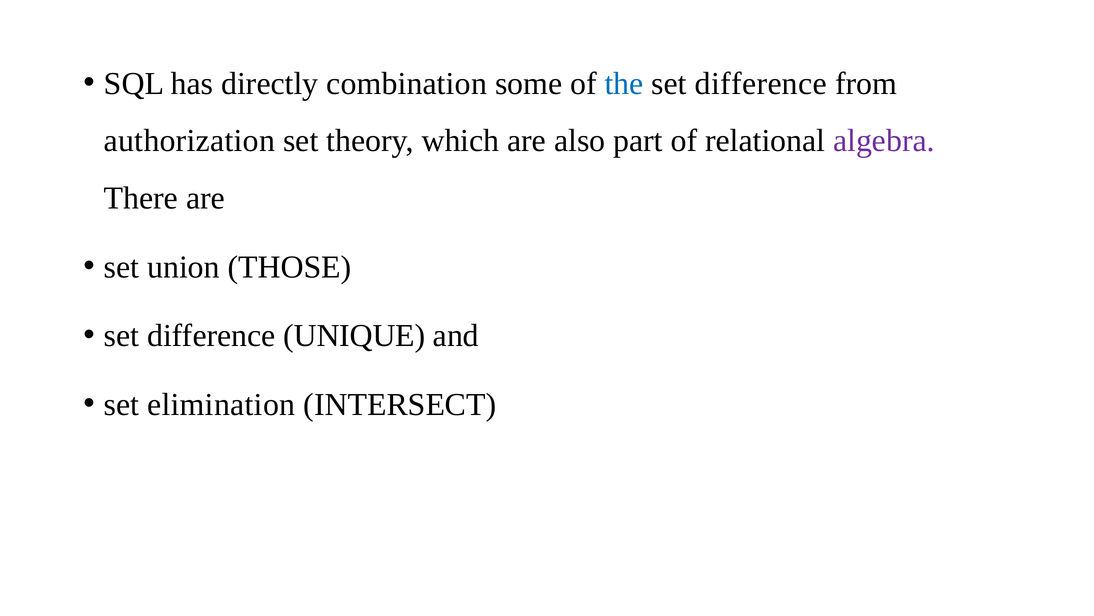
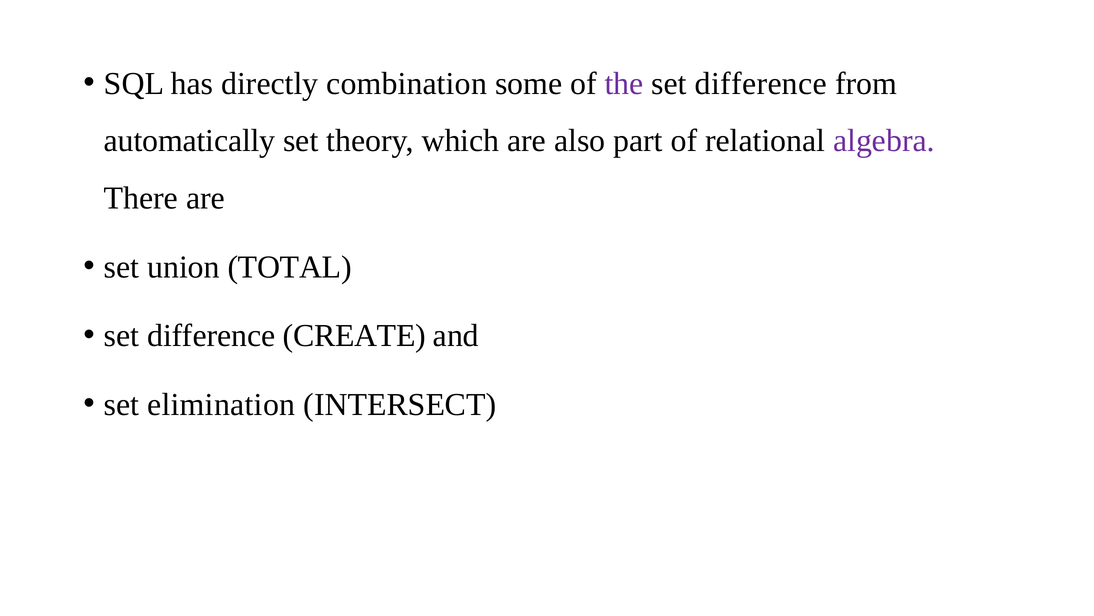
the colour: blue -> purple (624, 83)
authorization: authorization -> automatically (190, 141)
THOSE: THOSE -> TOTAL (290, 267)
UNIQUE: UNIQUE -> CREATE (354, 335)
